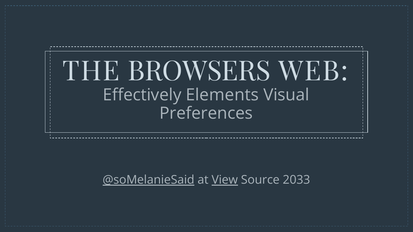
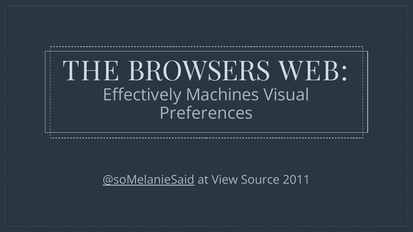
Elements: Elements -> Machines (222, 95)
View underline: present -> none (225, 180)
2033: 2033 -> 2011 (296, 180)
